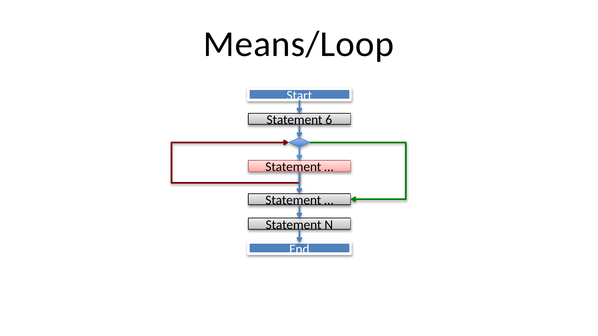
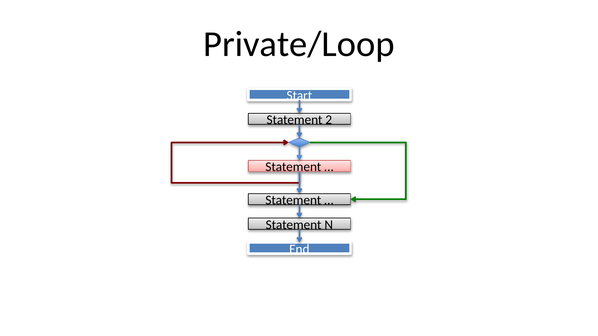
Means/Loop: Means/Loop -> Private/Loop (299, 44)
6: 6 -> 2 (329, 120)
